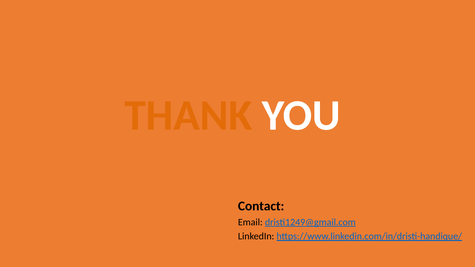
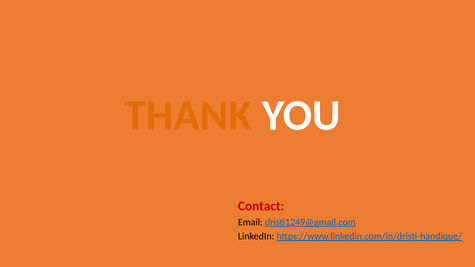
Contact colour: black -> red (261, 206)
